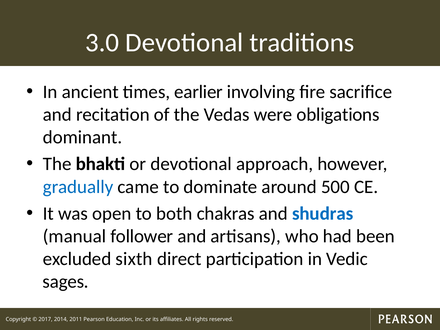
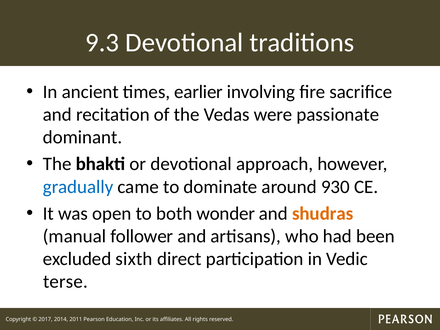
3.0: 3.0 -> 9.3 (102, 43)
obligations: obligations -> passionate (338, 115)
500: 500 -> 930 (335, 187)
chakras: chakras -> wonder (226, 213)
shudras colour: blue -> orange (323, 213)
sages: sages -> terse (65, 282)
